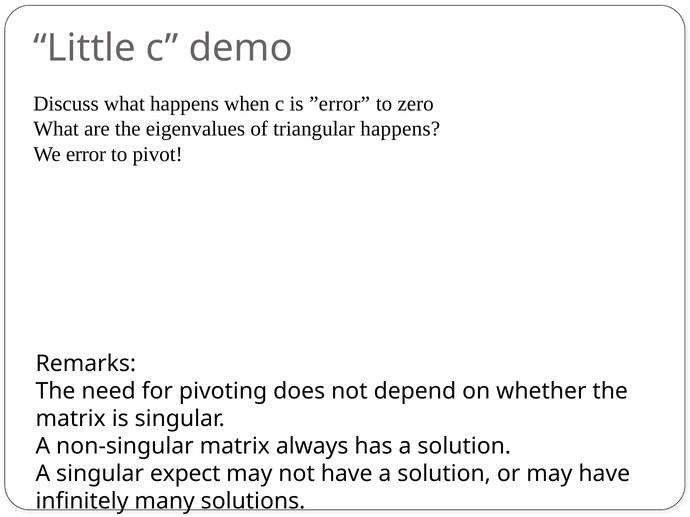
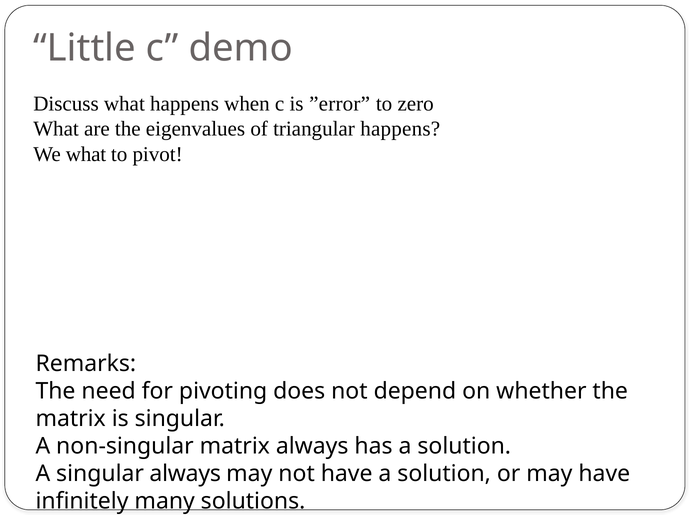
We error: error -> what (86, 154)
singular expect: expect -> always (185, 474)
